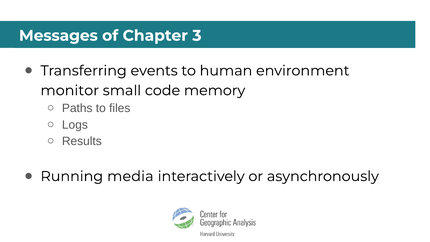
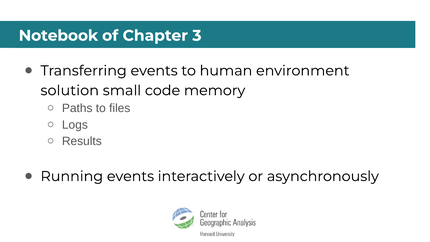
Messages: Messages -> Notebook (58, 36)
monitor: monitor -> solution (70, 90)
Running media: media -> events (130, 176)
